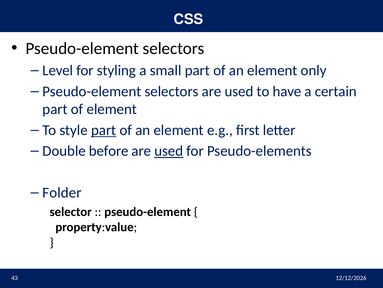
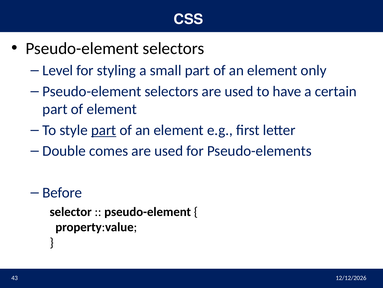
before: before -> comes (109, 151)
used underline: present -> none (169, 151)
Folder: Folder -> Before (62, 192)
